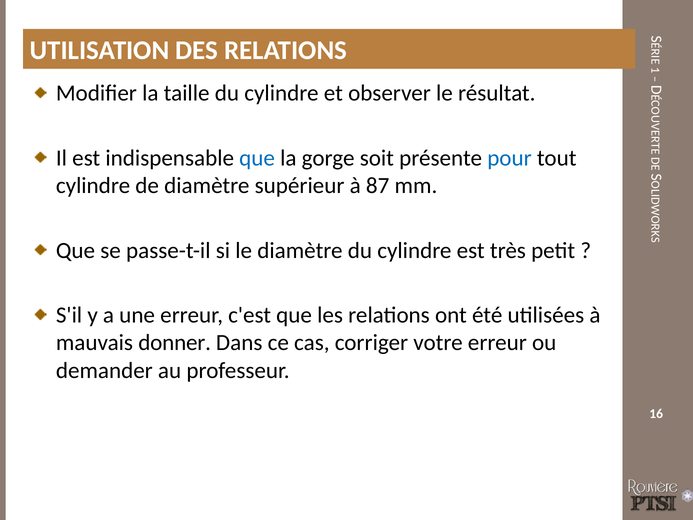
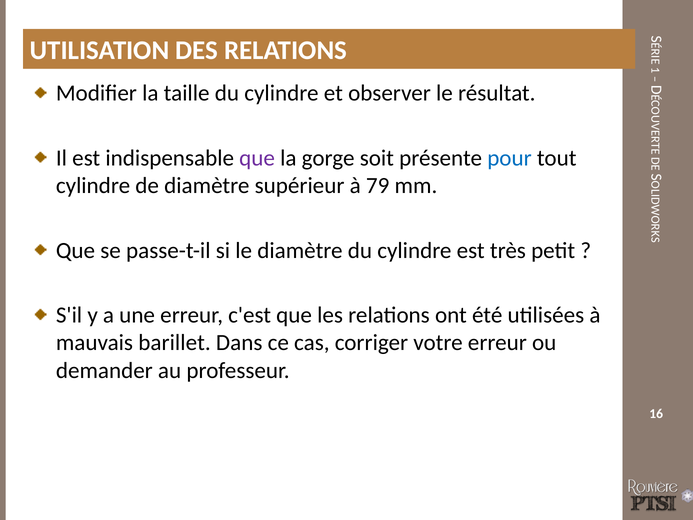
que colour: blue -> purple (257, 158)
87: 87 -> 79 (378, 186)
donner: donner -> barillet (175, 343)
